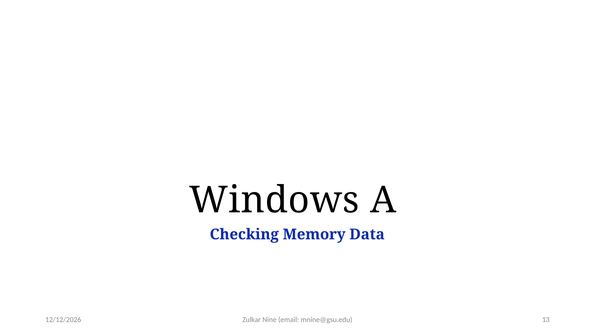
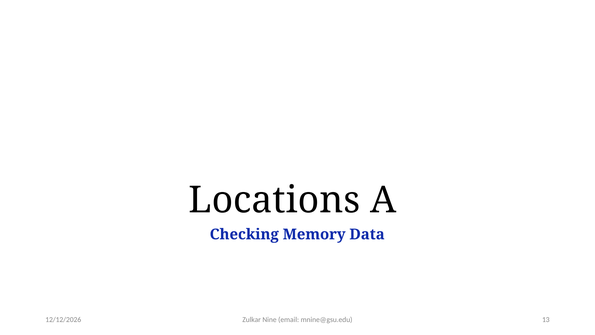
Windows: Windows -> Locations (274, 200)
